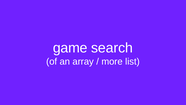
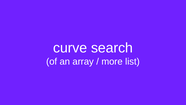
game: game -> curve (70, 48)
